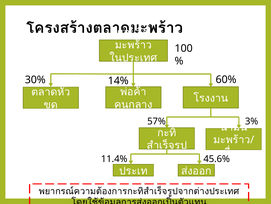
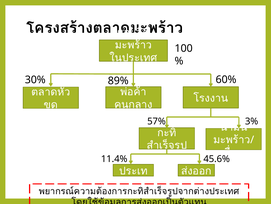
14%: 14% -> 89% (118, 81)
